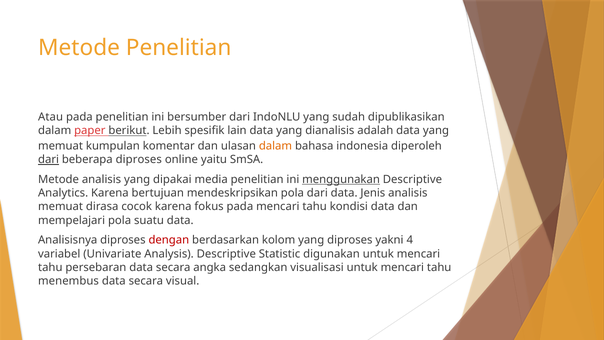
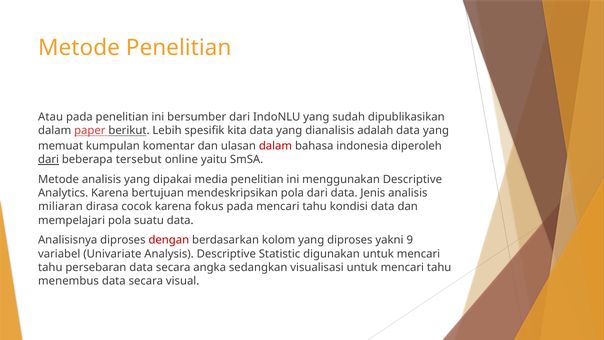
lain: lain -> kita (237, 130)
dalam colour: orange -> red (275, 146)
beberapa diproses: diproses -> tersebut (139, 159)
menggunakan underline: present -> none (341, 179)
memuat: memuat -> miliaran (61, 207)
4: 4 -> 9 (410, 240)
